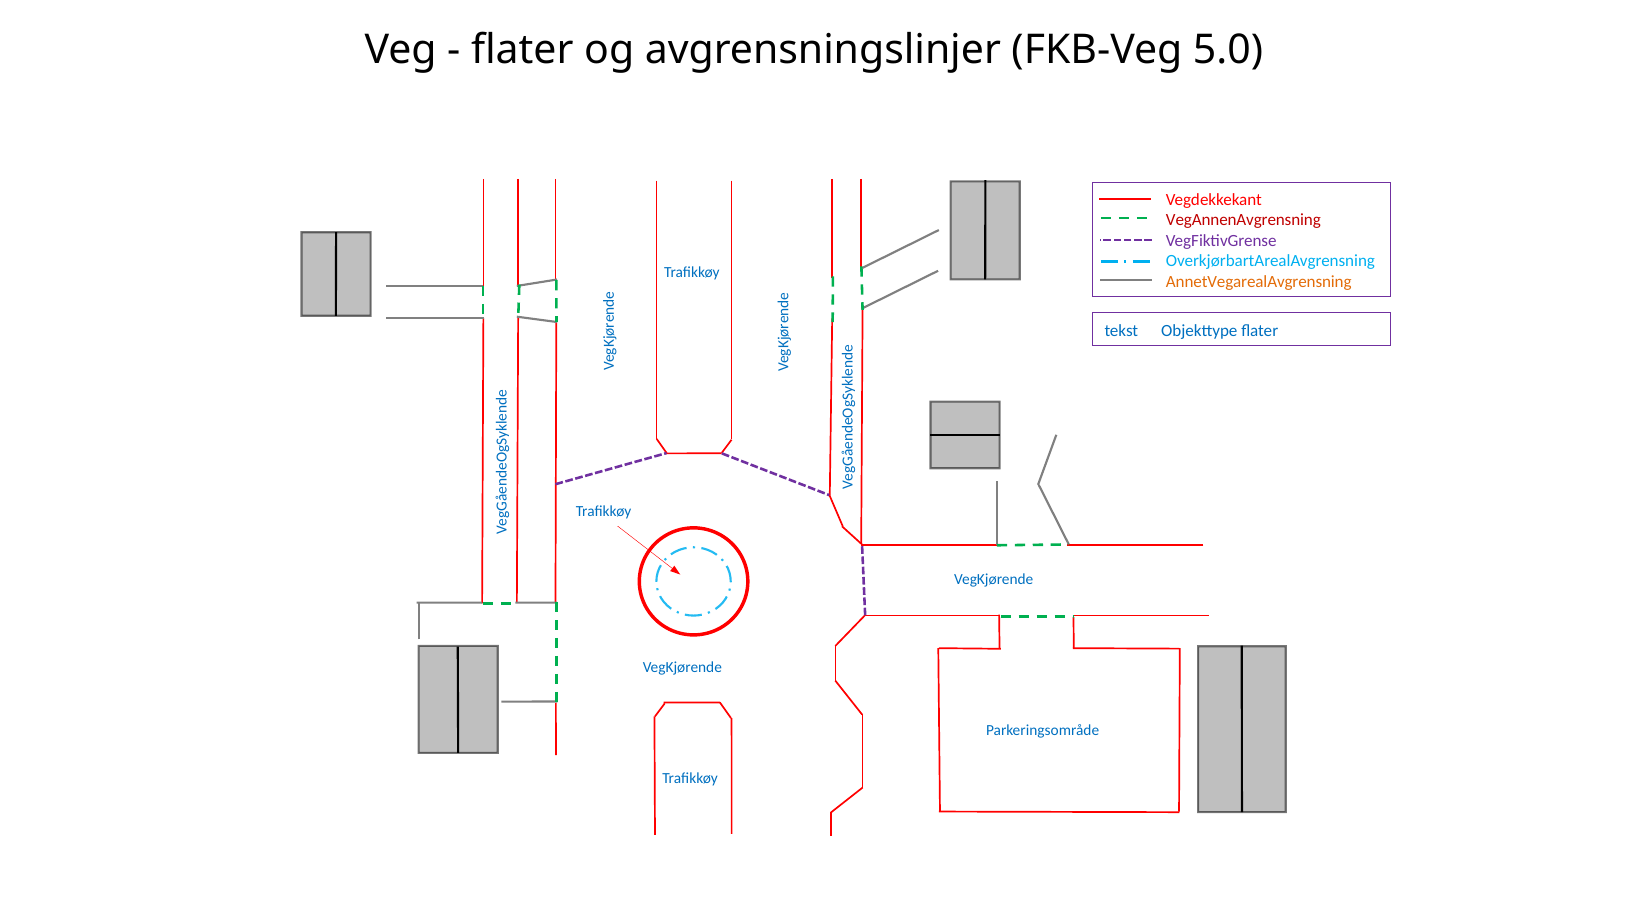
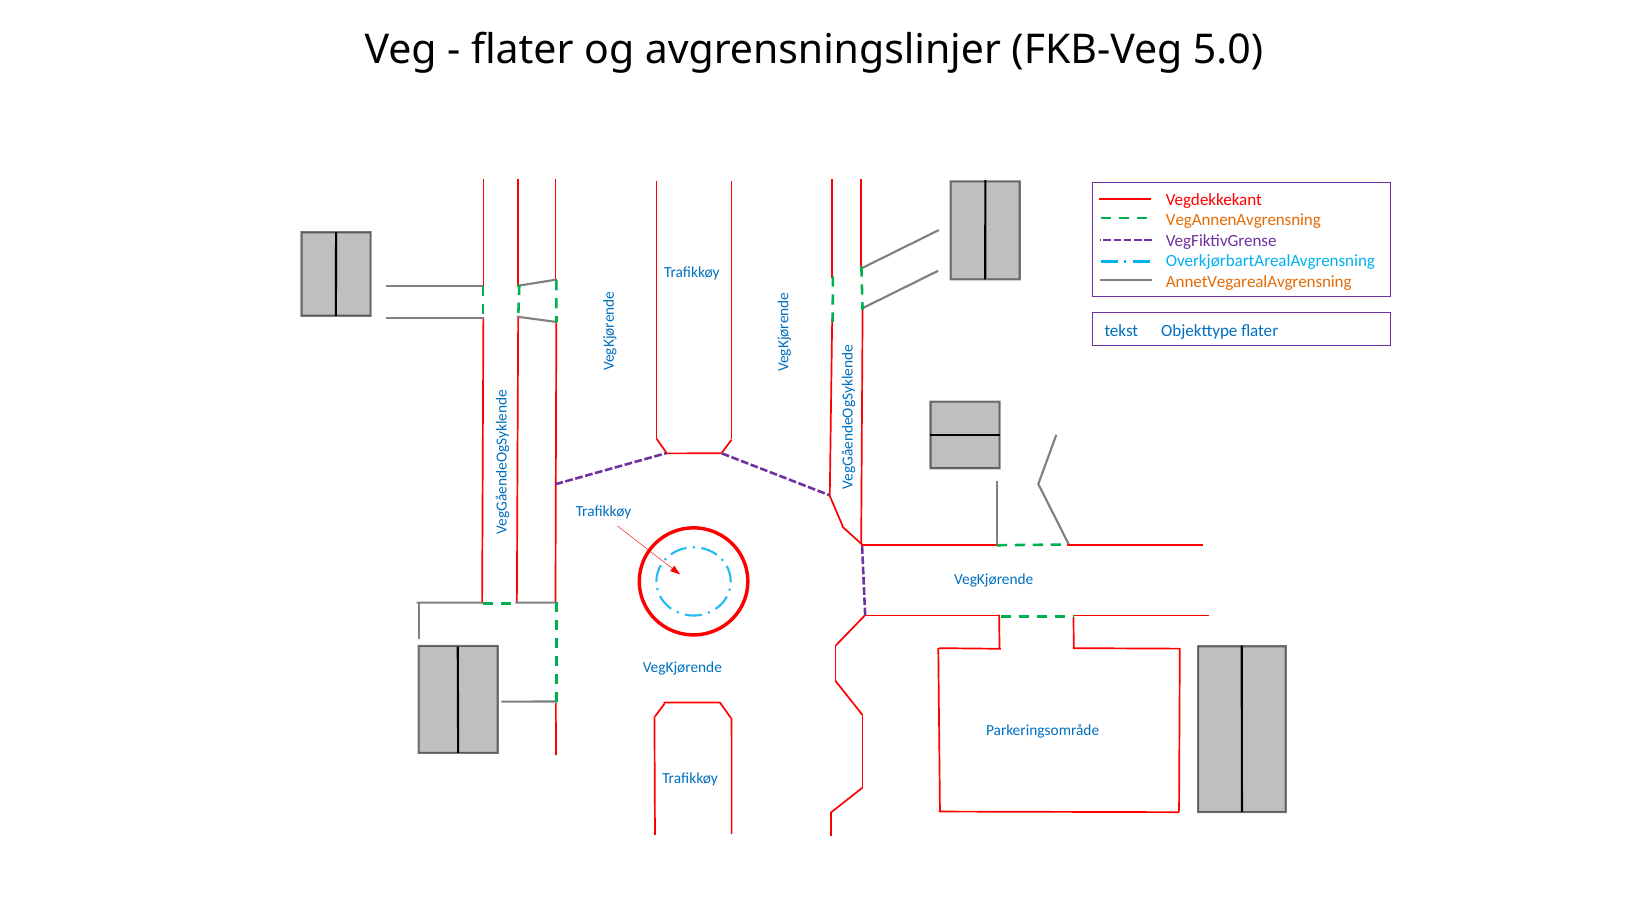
VegAnnenAvgrensning colour: red -> orange (1243, 220)
